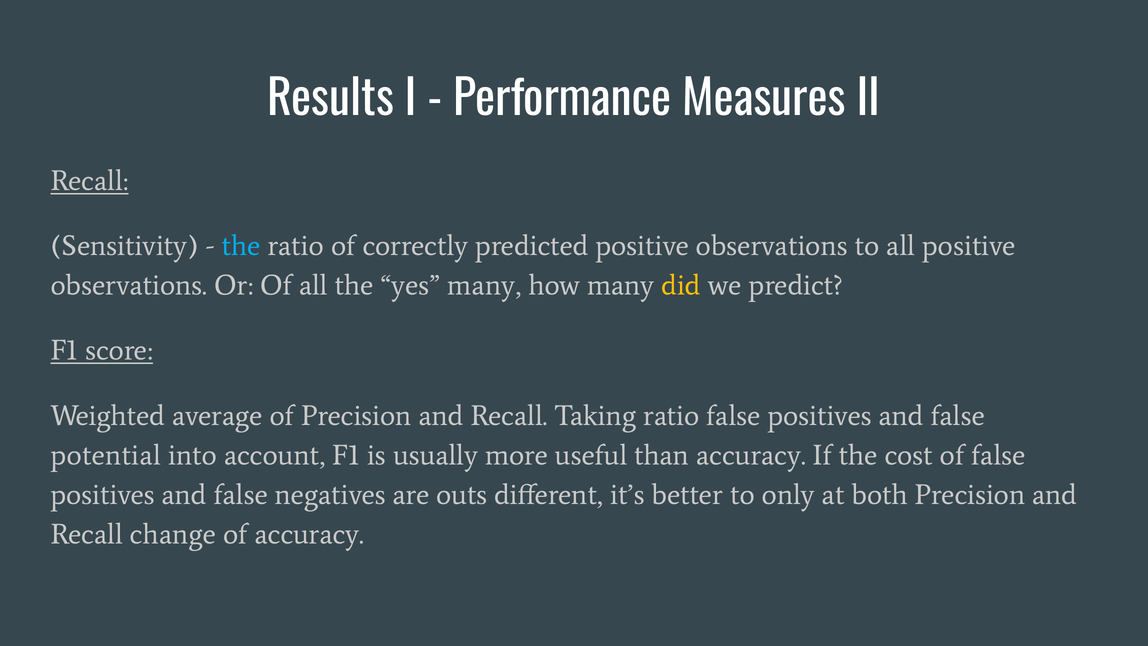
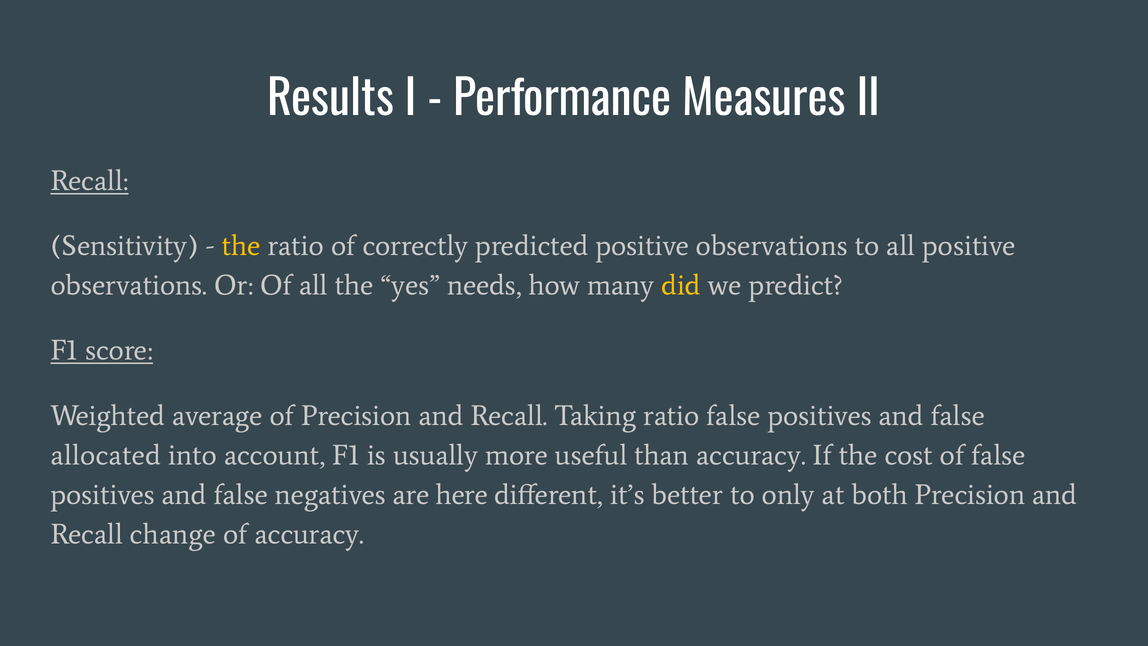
the colour: light blue -> yellow (241, 246)
yes many: many -> needs (485, 285)
potential: potential -> allocated (106, 455)
outs: outs -> here (462, 495)
